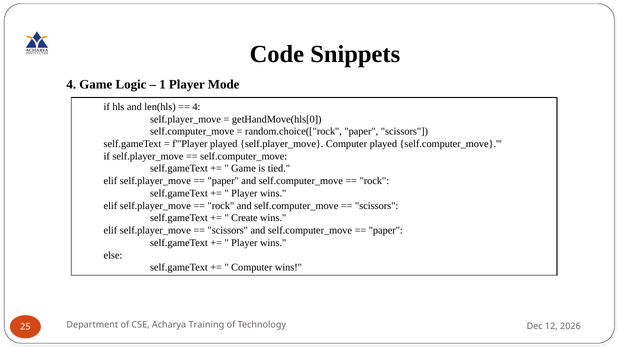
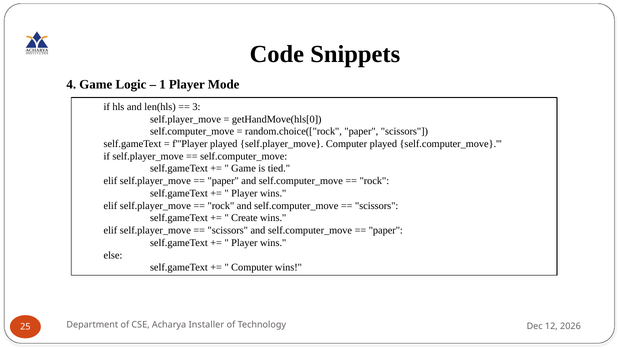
4: 4 -> 3 (196, 107)
Training: Training -> Installer (206, 325)
